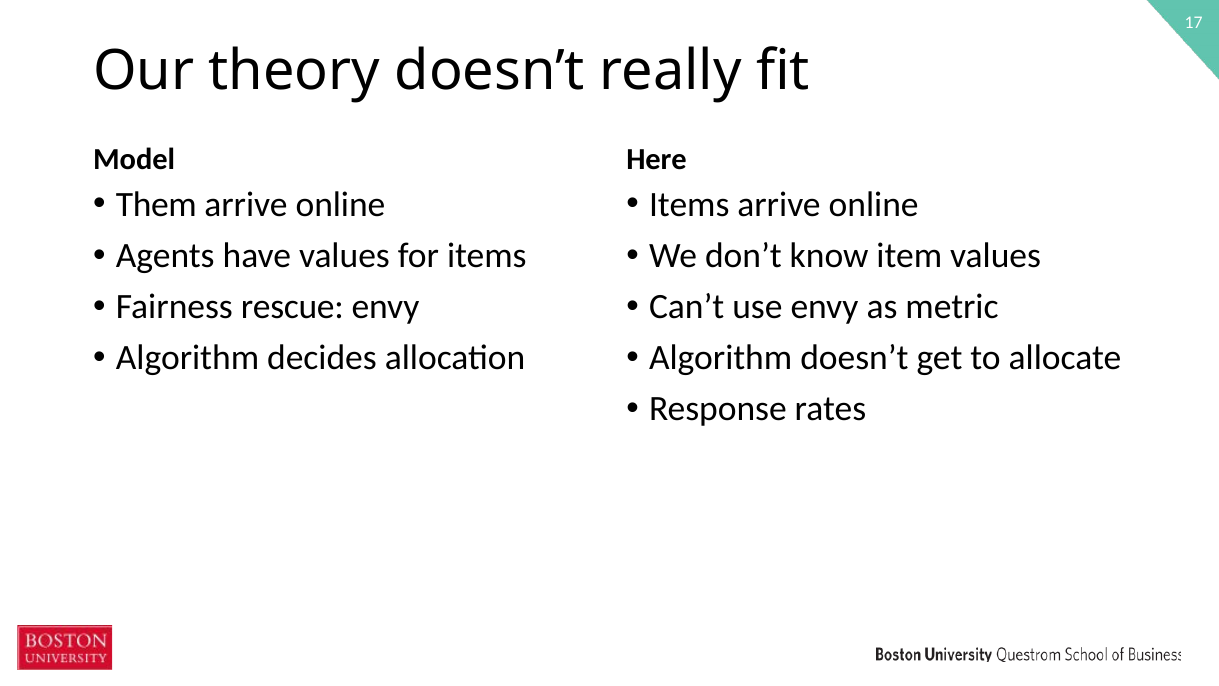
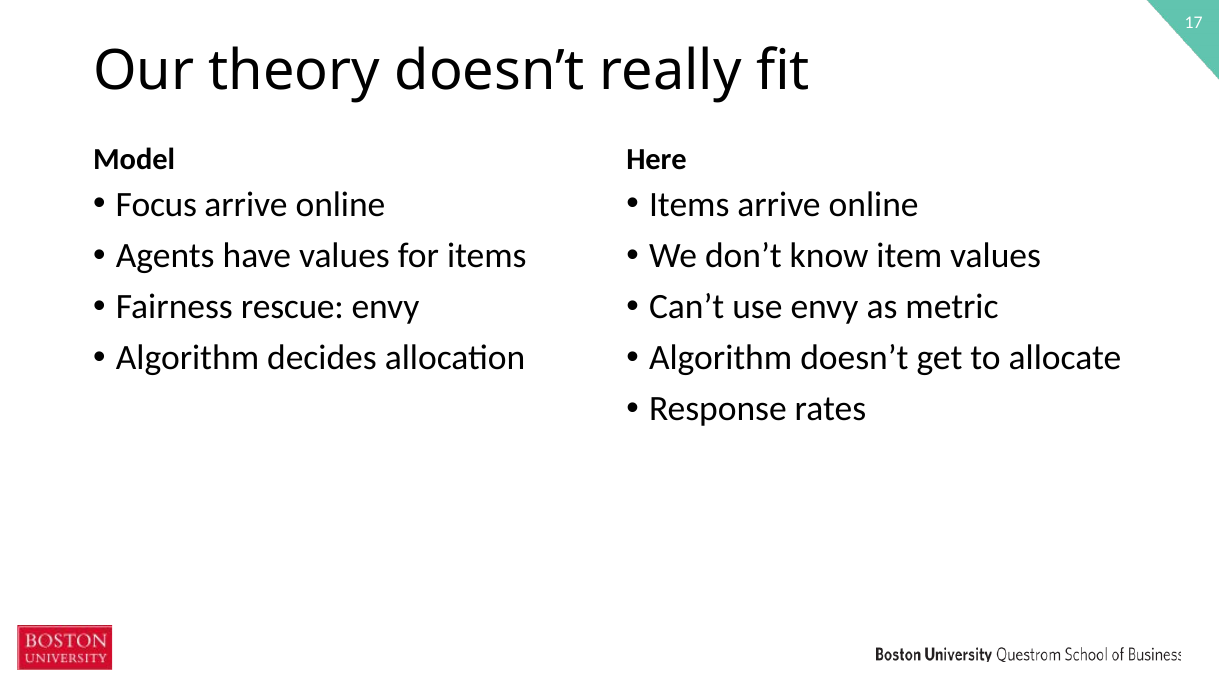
Them: Them -> Focus (156, 204)
